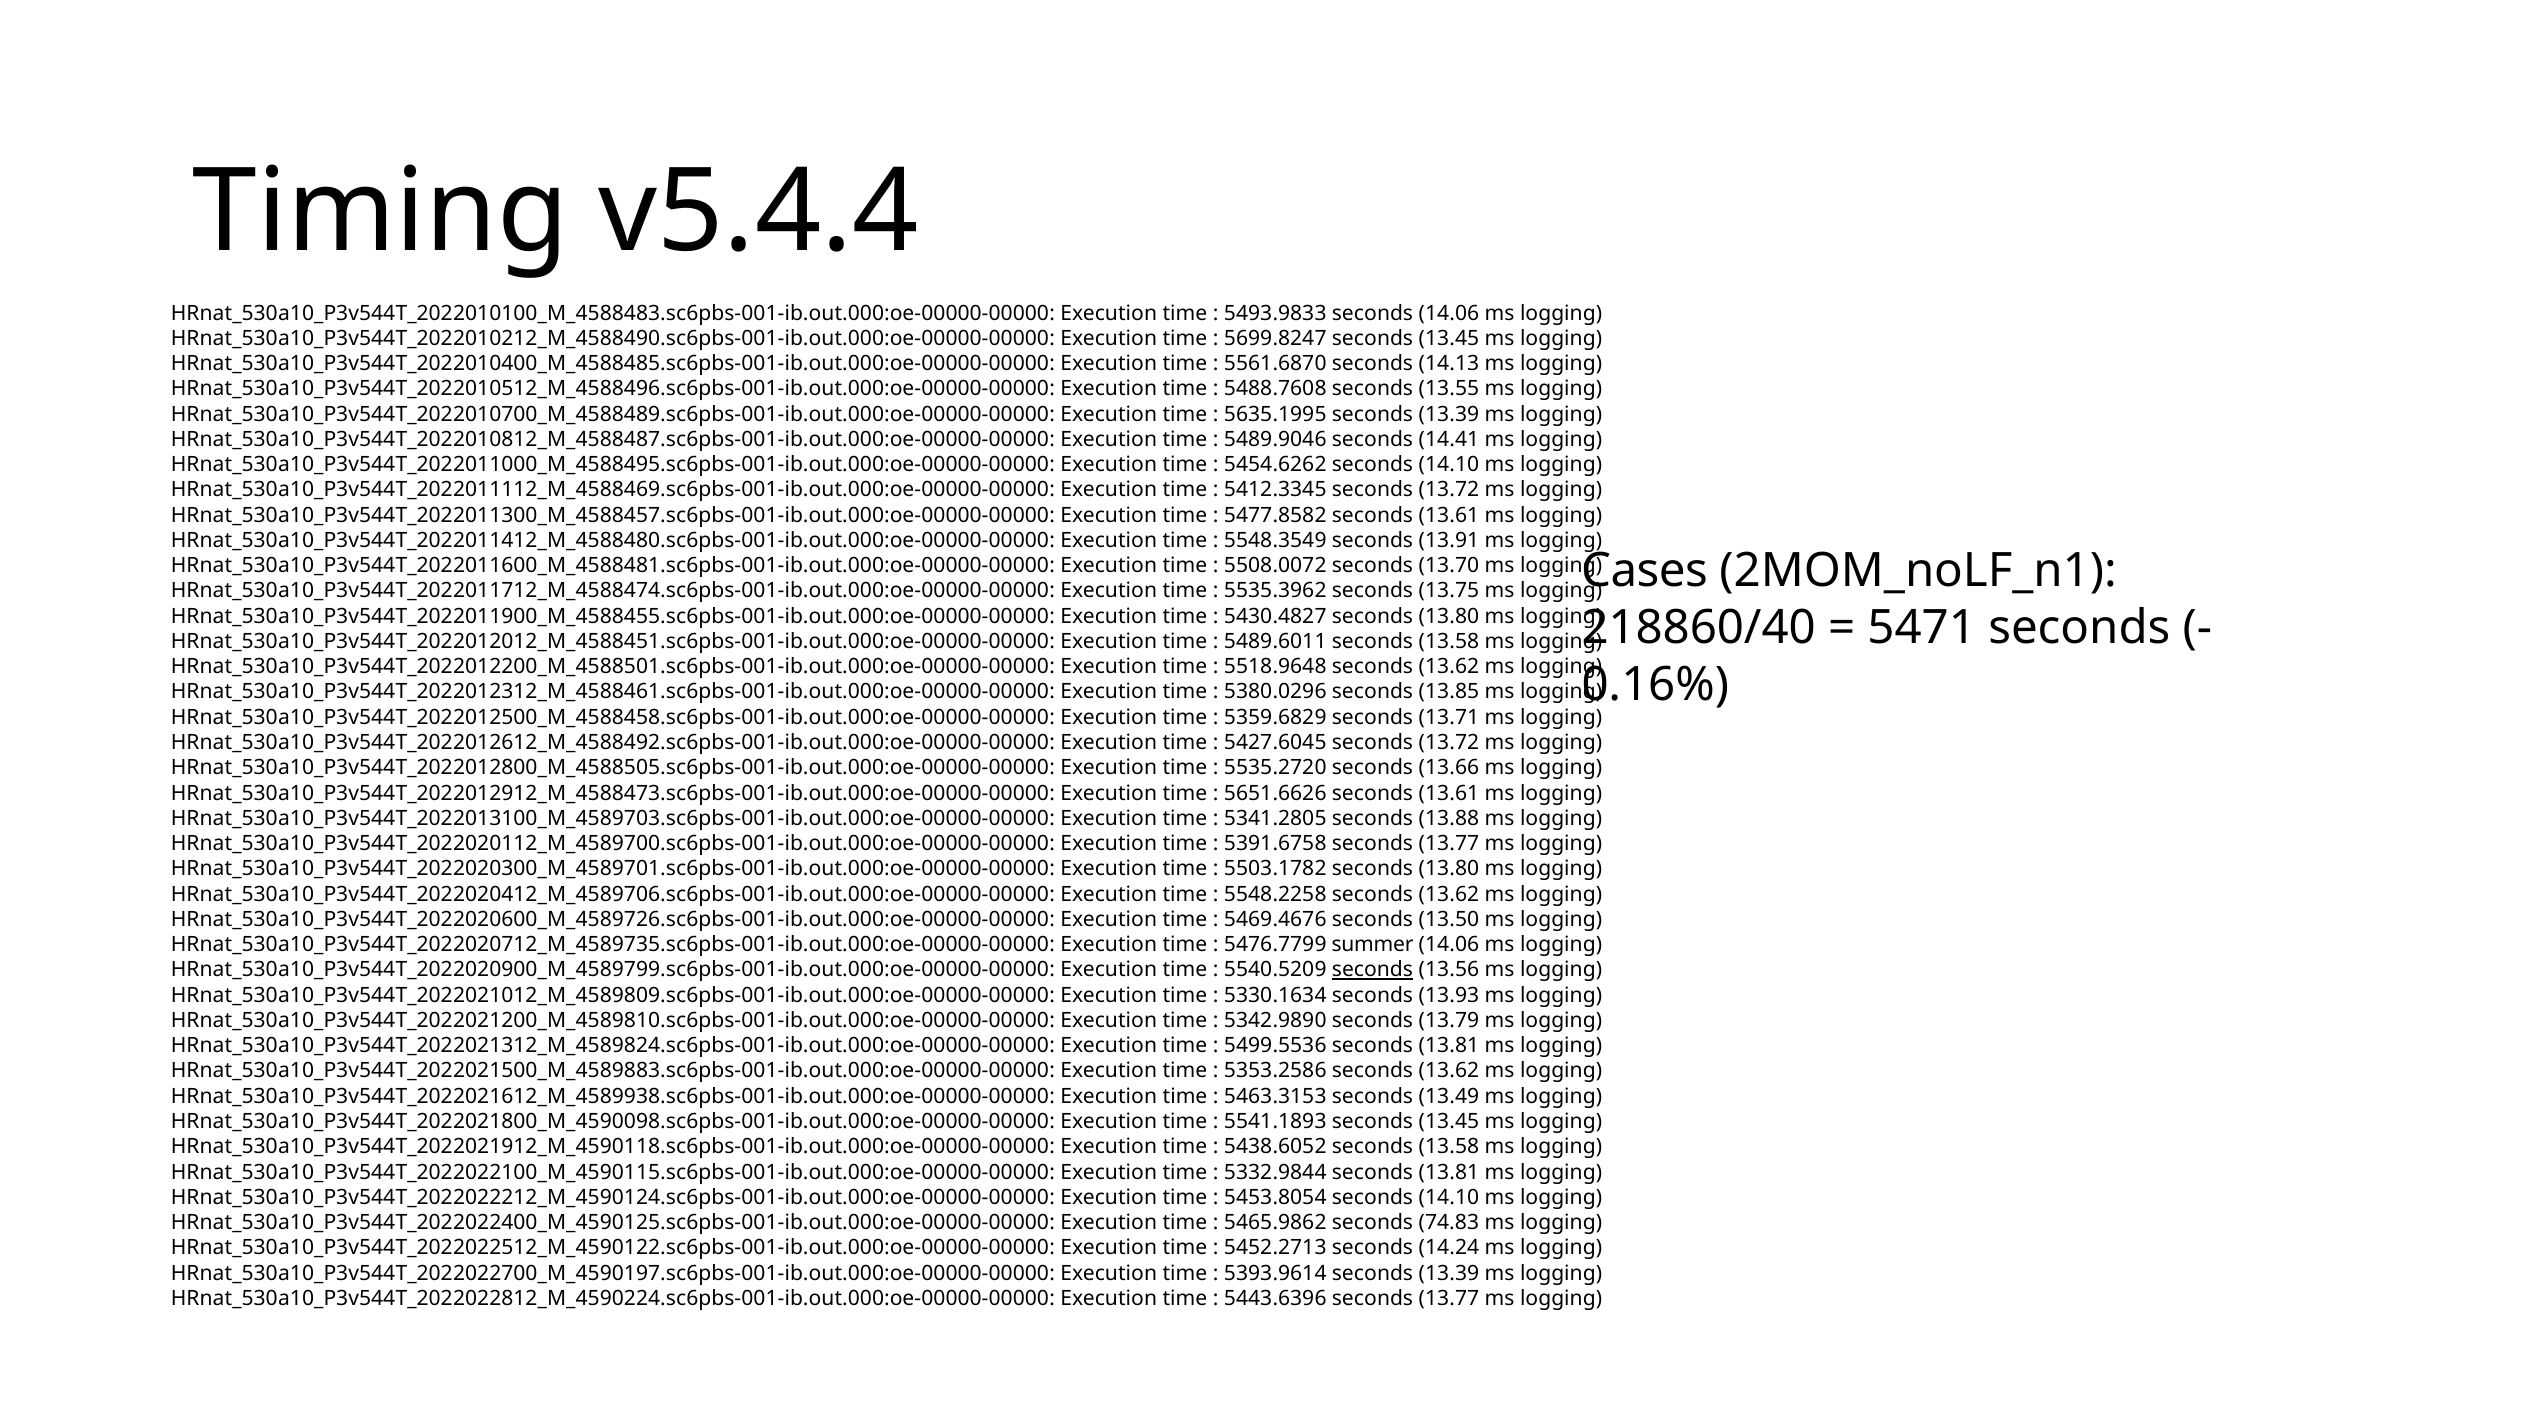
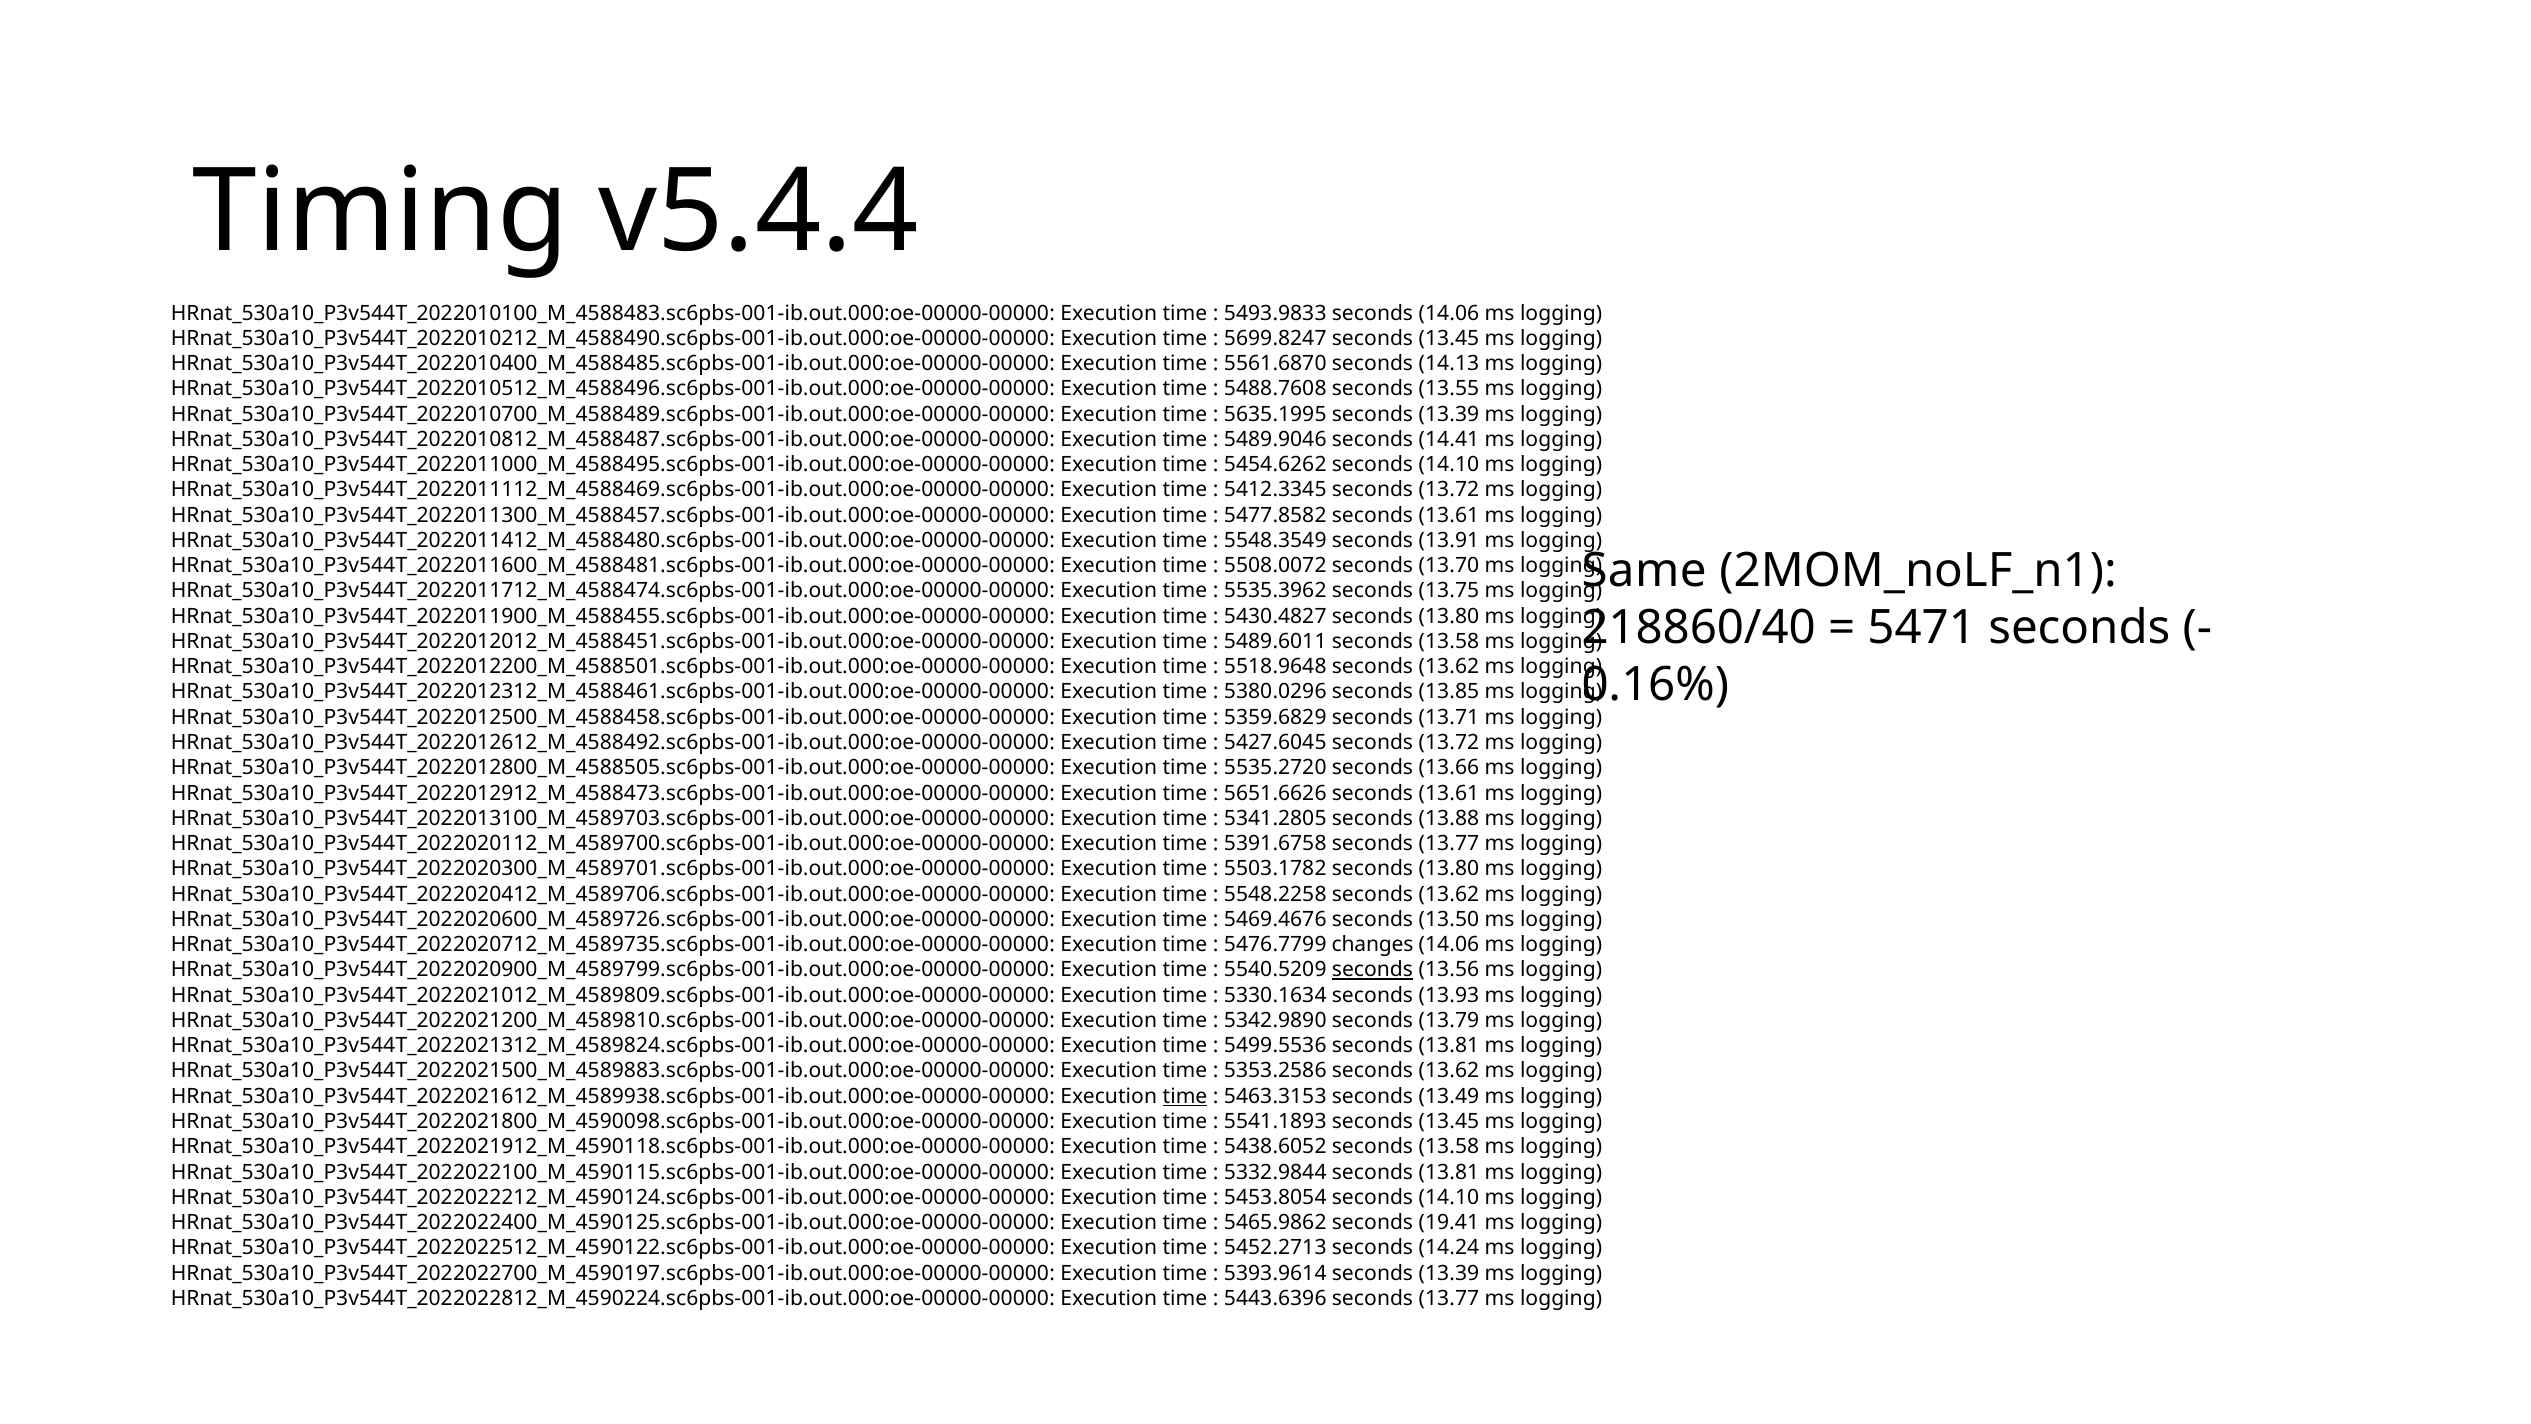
Cases: Cases -> Same (1644, 570)
summer: summer -> changes (1373, 944)
time underline: none -> present (1185, 1096)
74.83: 74.83 -> 19.41 (1449, 1222)
